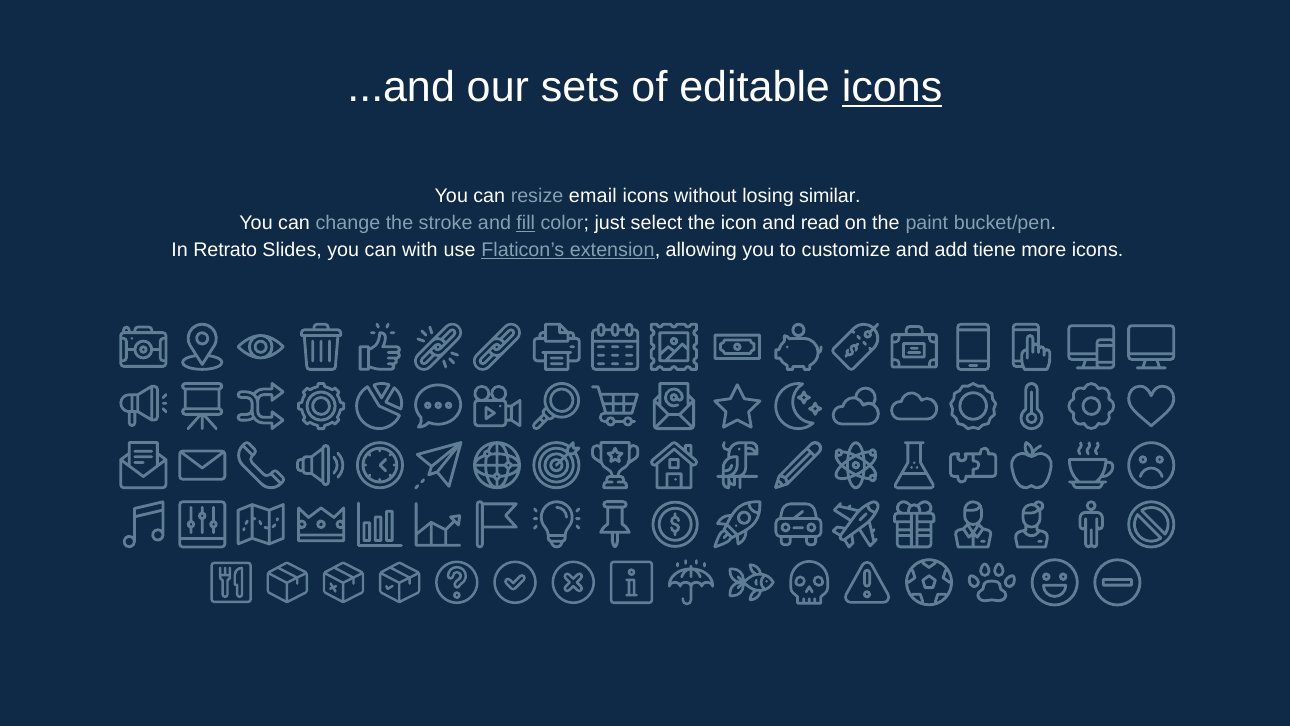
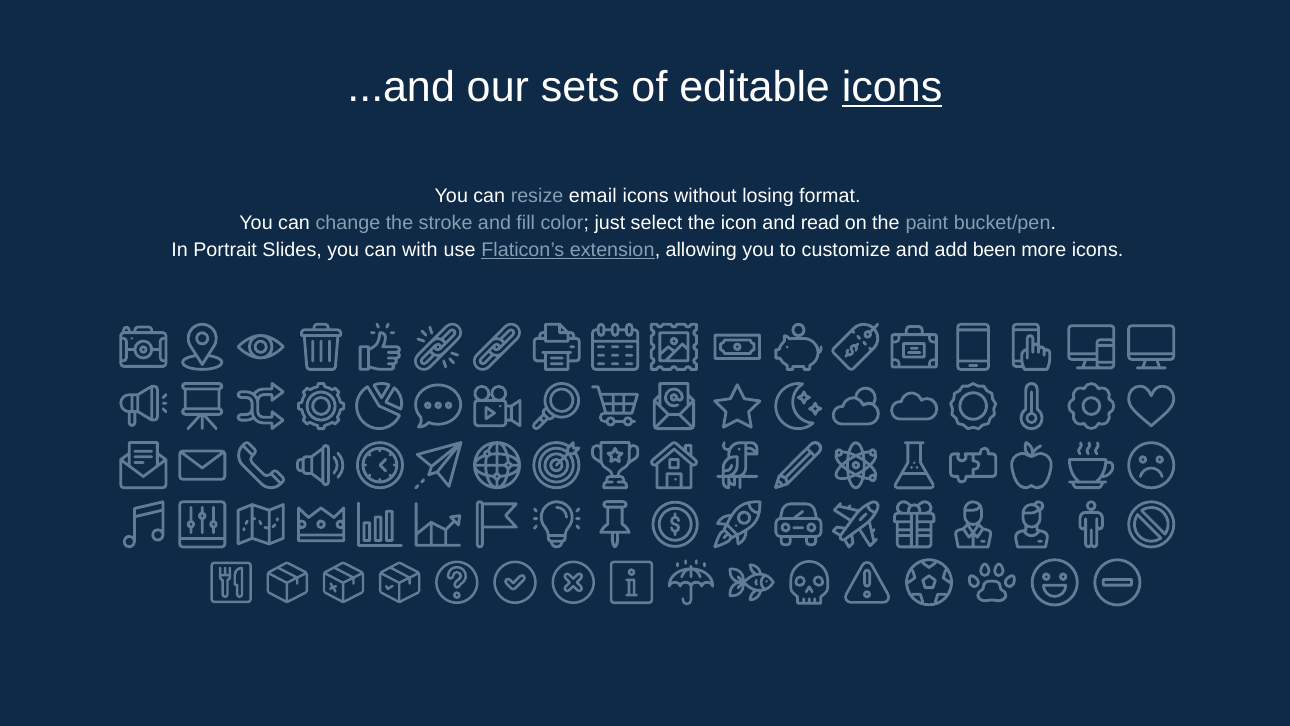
similar: similar -> format (830, 196)
fill underline: present -> none (526, 223)
Retrato: Retrato -> Portrait (225, 250)
tiene: tiene -> been (995, 250)
